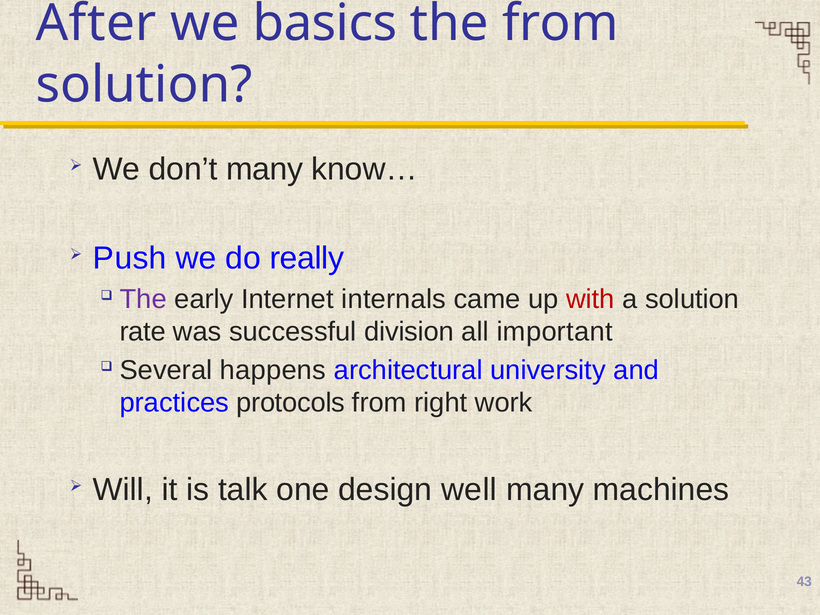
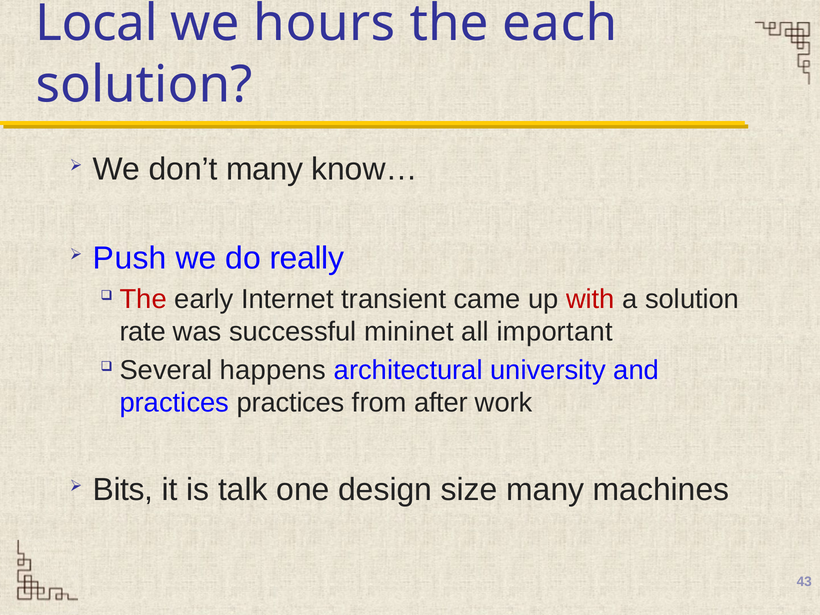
After: After -> Local (97, 23)
basics: basics -> hours (324, 23)
the from: from -> each (560, 23)
The colour: purple -> red (143, 299)
internals: internals -> transient (394, 299)
division: division -> mininet (409, 332)
practices protocols: protocols -> practices (291, 403)
right: right -> after (441, 403)
Will: Will -> Bits (123, 490)
well: well -> size (469, 490)
